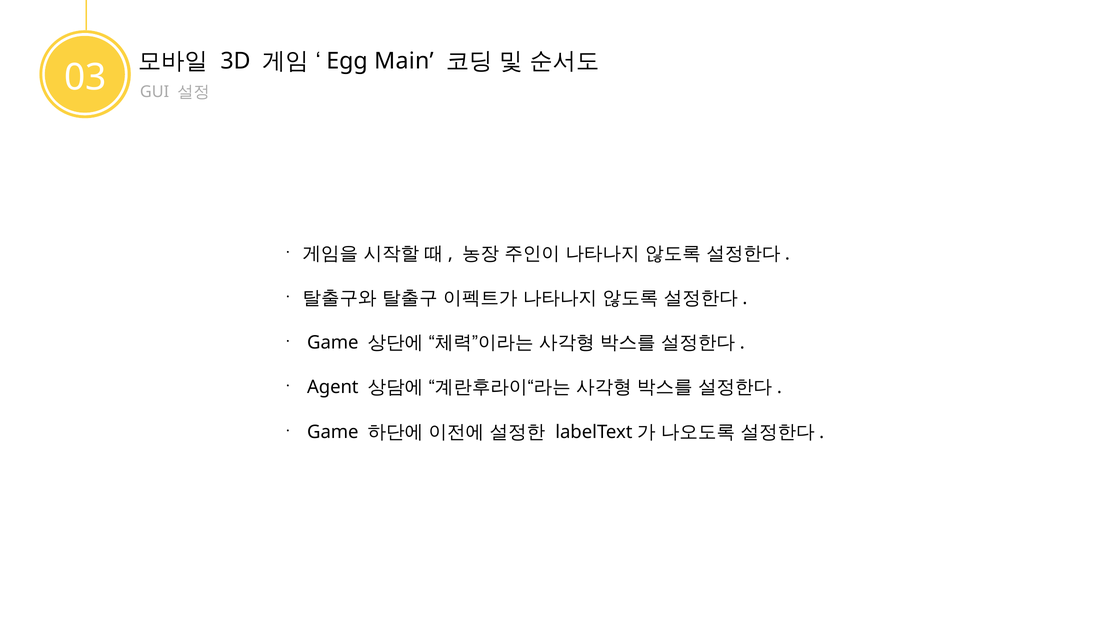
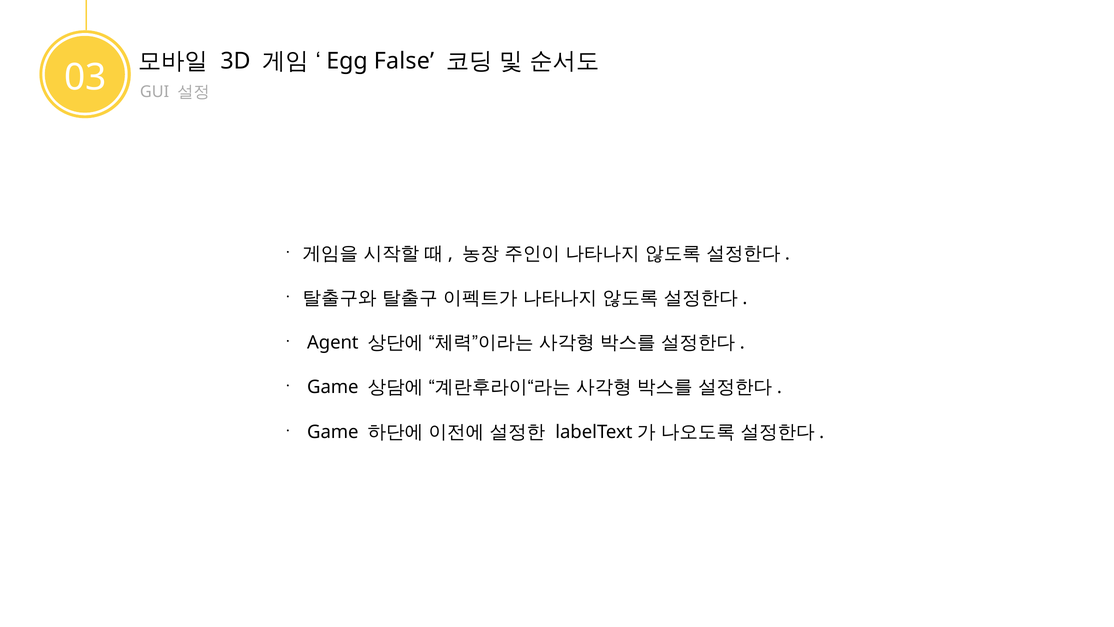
Main: Main -> False (404, 61)
Game: Game -> Agent (333, 343)
Agent: Agent -> Game (333, 387)
